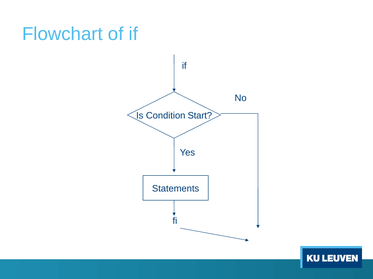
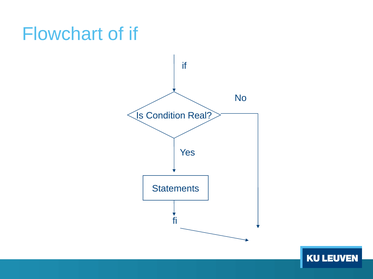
Start: Start -> Real (200, 116)
